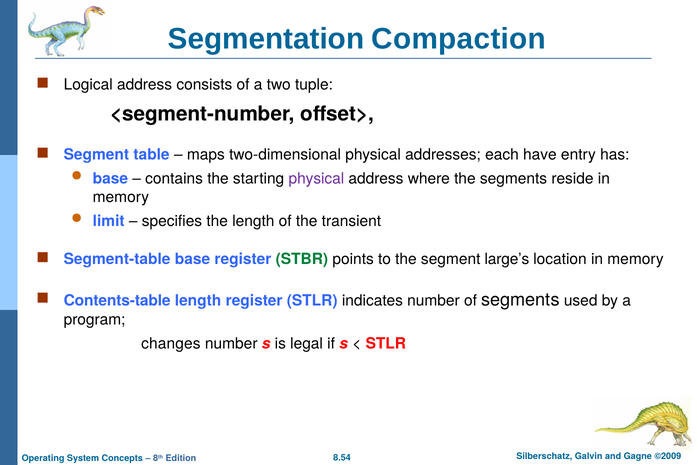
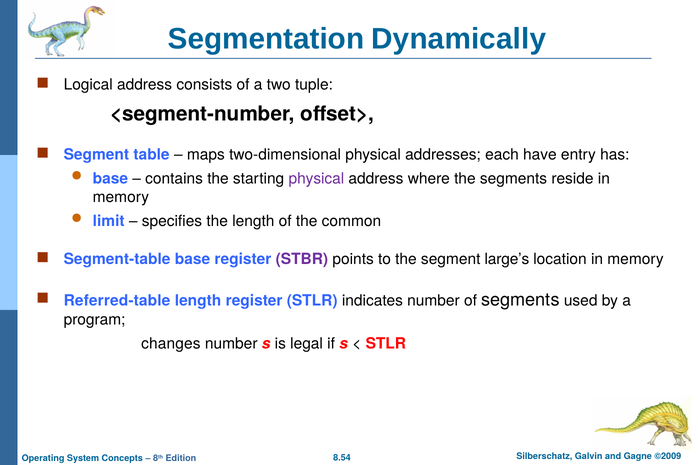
Compaction: Compaction -> Dynamically (459, 39)
transient: transient -> common (351, 221)
STBR colour: green -> purple (302, 259)
Contents-table: Contents-table -> Referred-table (117, 301)
